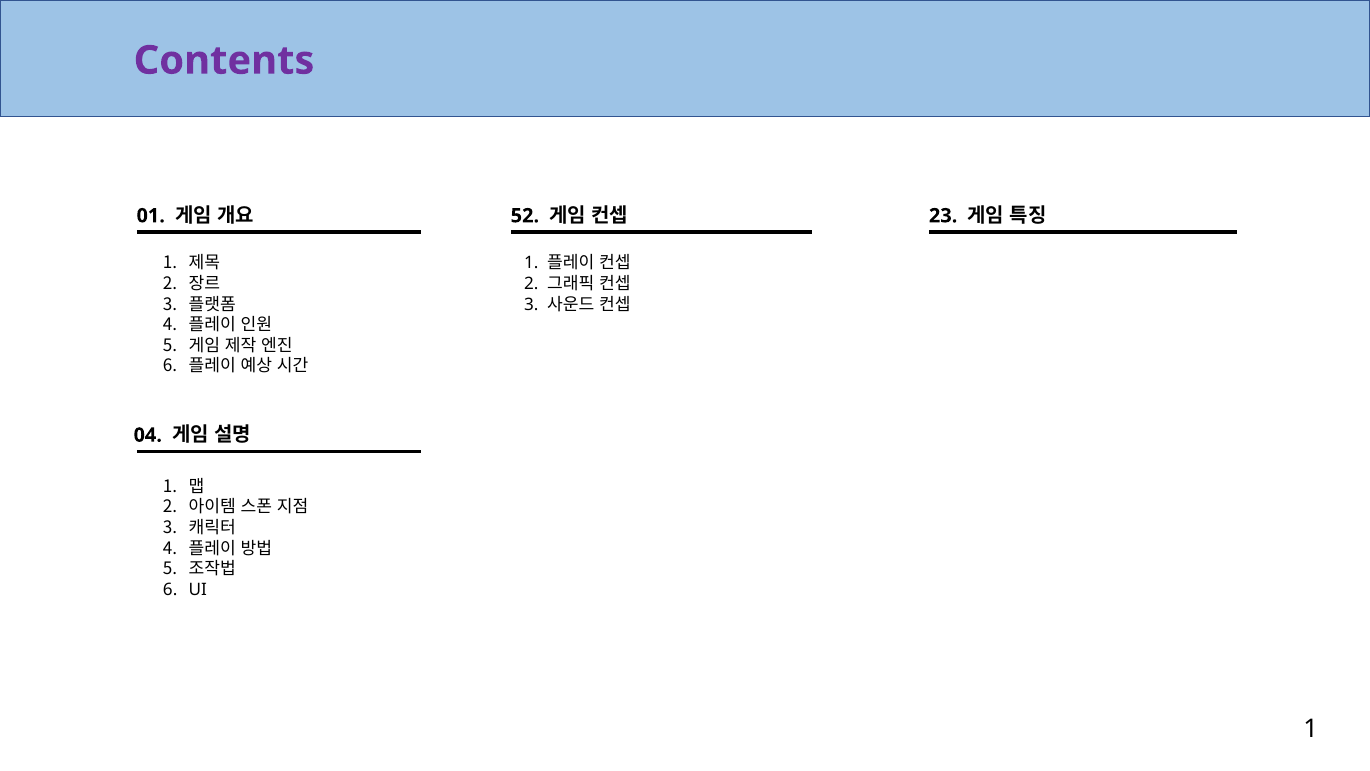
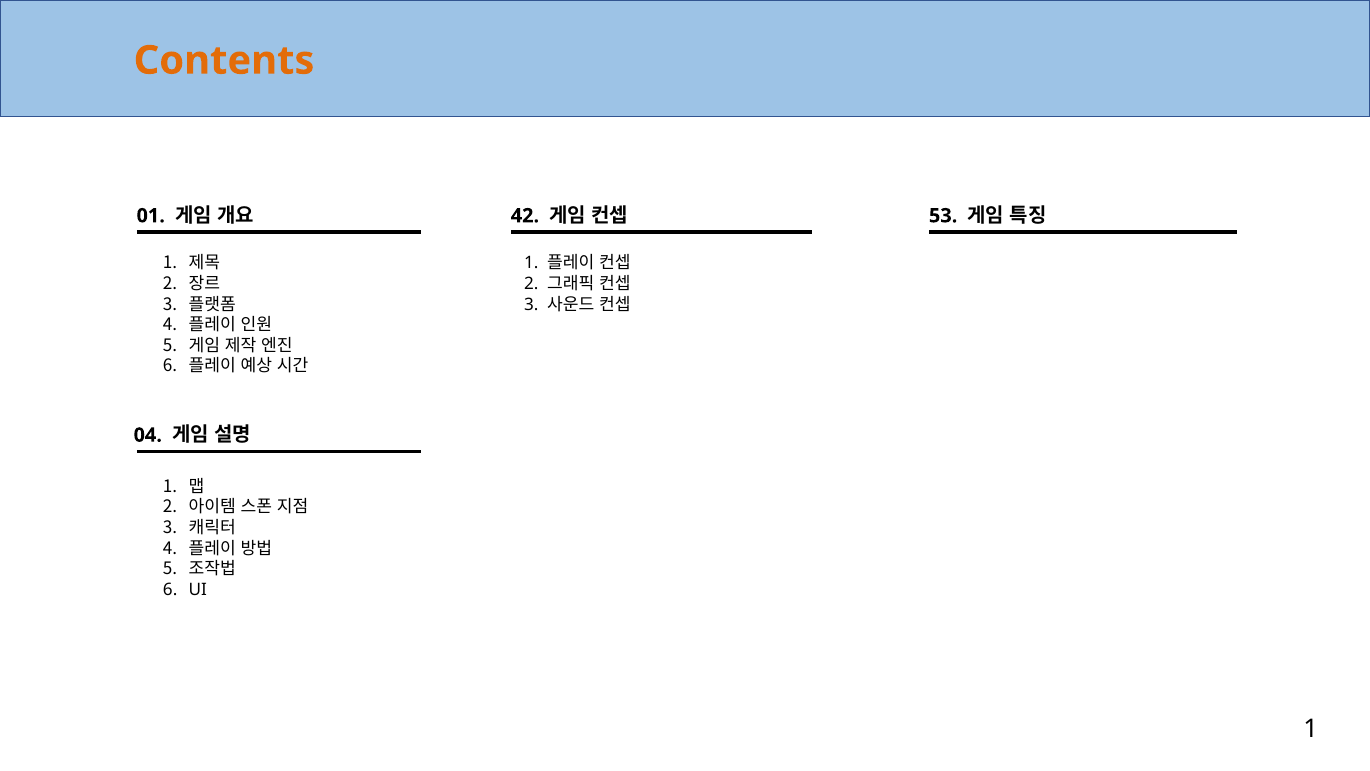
Contents colour: purple -> orange (224, 61)
52: 52 -> 42 (525, 216)
23: 23 -> 53 (943, 216)
